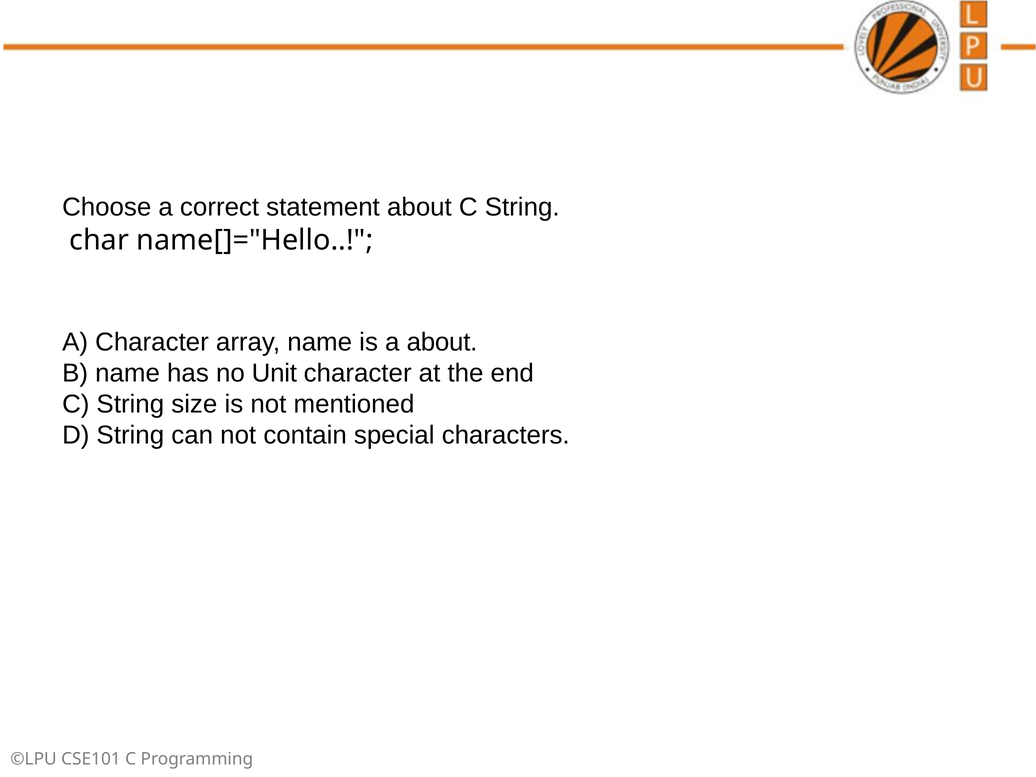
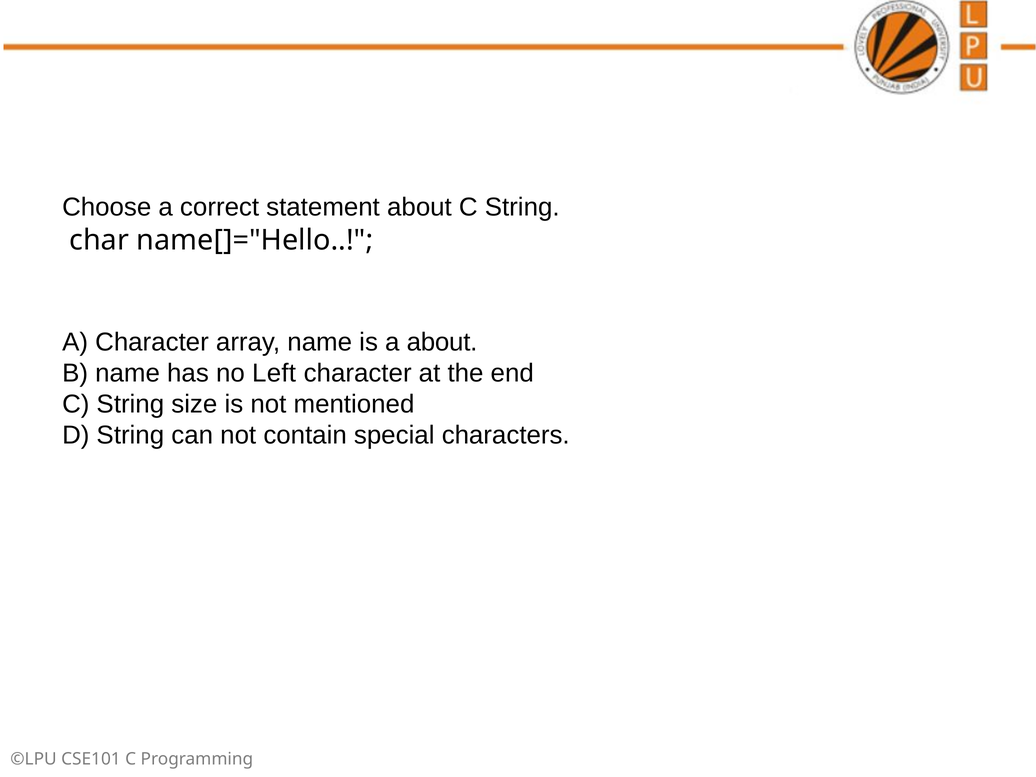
Unit: Unit -> Left (274, 373)
